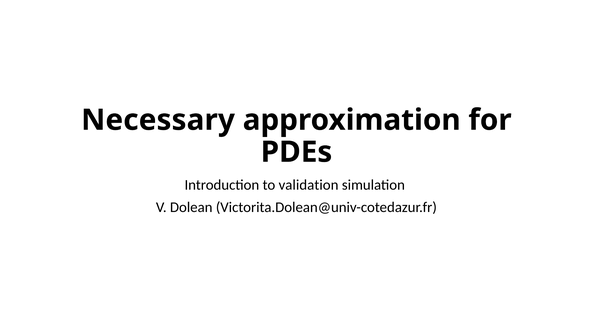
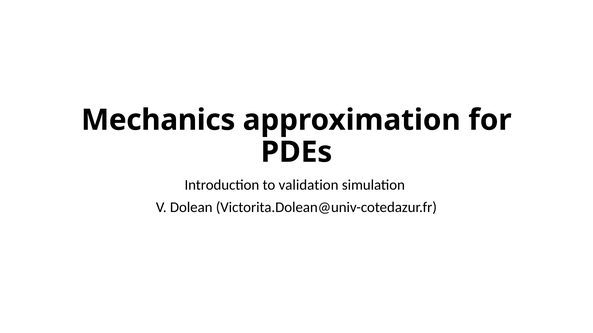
Necessary: Necessary -> Mechanics (158, 120)
